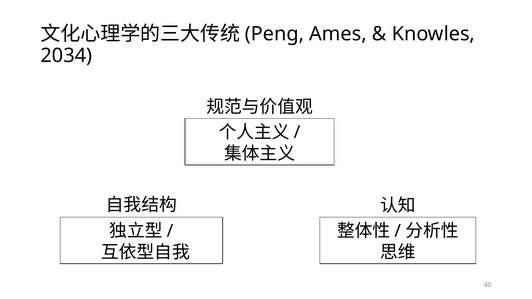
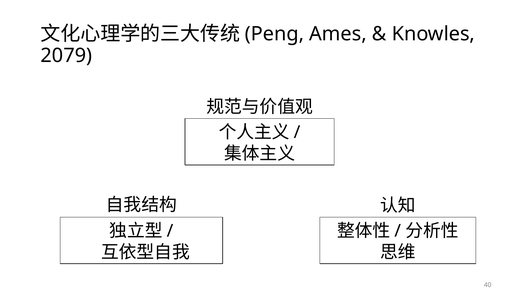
2034: 2034 -> 2079 (66, 55)
